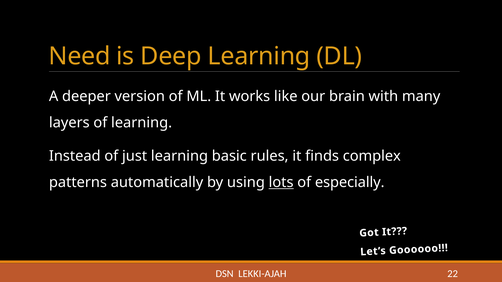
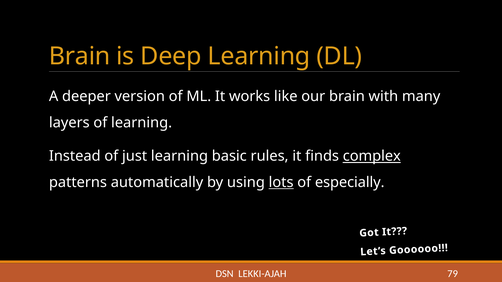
Need: Need -> Brain (80, 56)
complex underline: none -> present (372, 156)
22: 22 -> 79 (453, 274)
